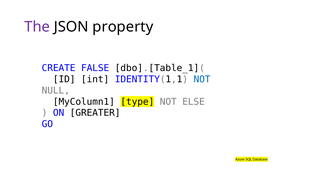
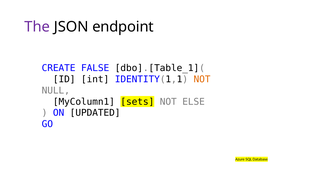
property: property -> endpoint (123, 27)
NOT colour: blue -> orange (202, 80)
type: type -> sets (137, 102)
GREATER: GREATER -> UPDATED (95, 113)
